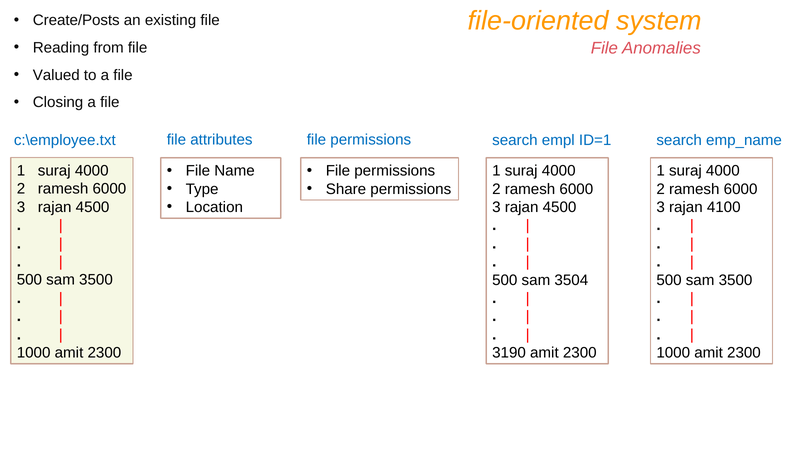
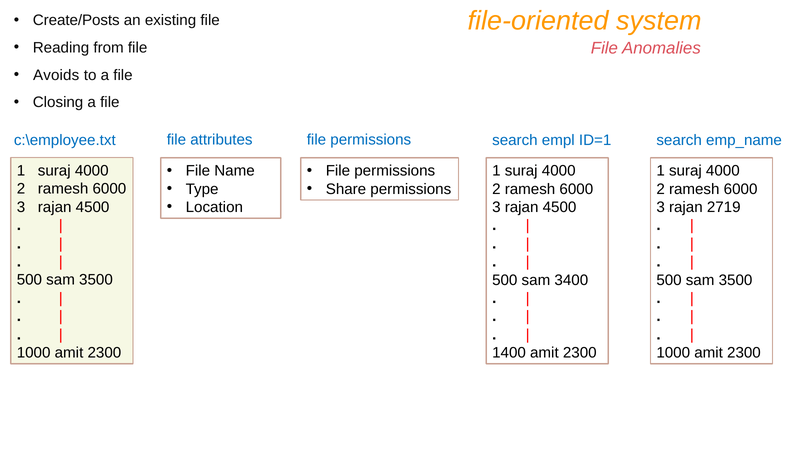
Valued: Valued -> Avoids (56, 75)
4100: 4100 -> 2719 (724, 207)
3504: 3504 -> 3400 (571, 280)
3190: 3190 -> 1400 (509, 353)
